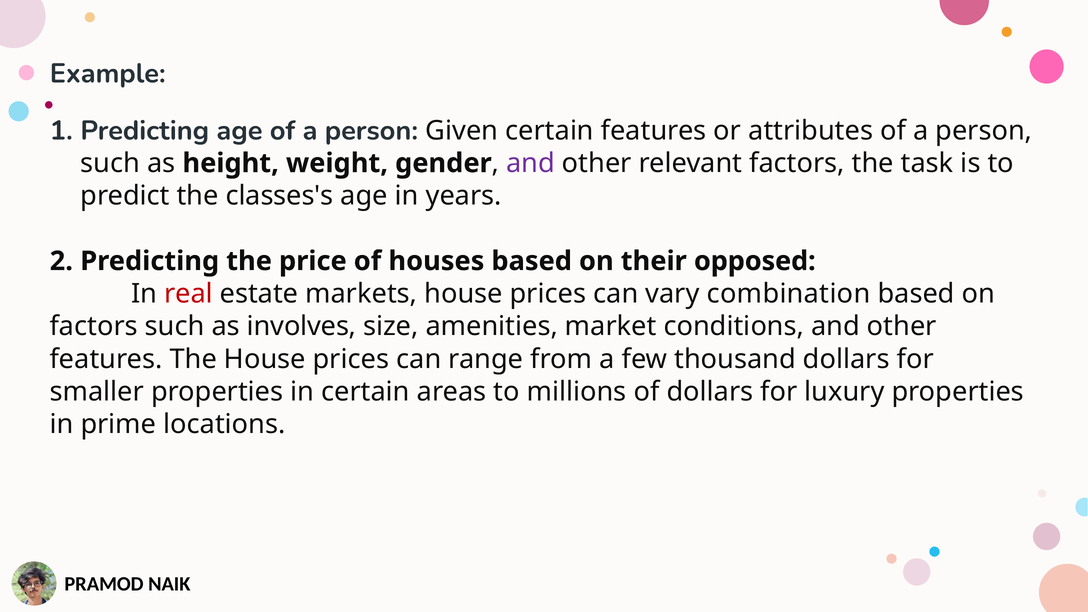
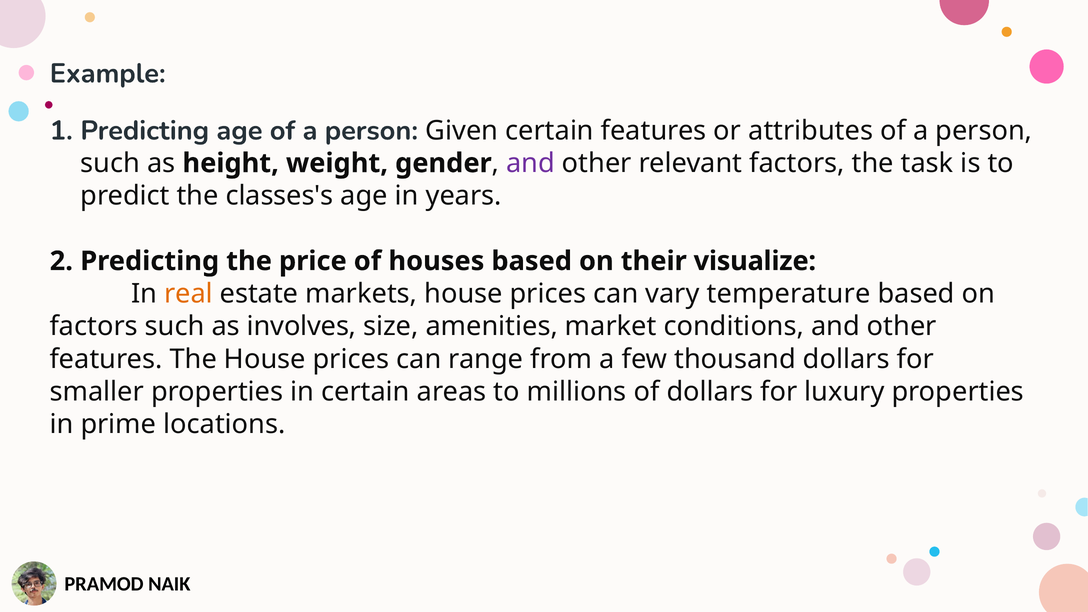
opposed: opposed -> visualize (755, 261)
real colour: red -> orange (189, 294)
combination: combination -> temperature (789, 294)
